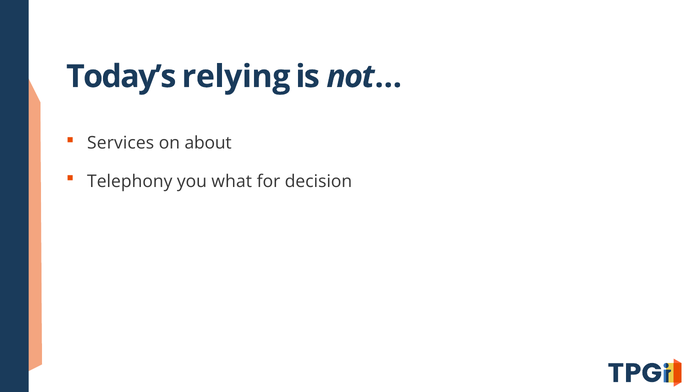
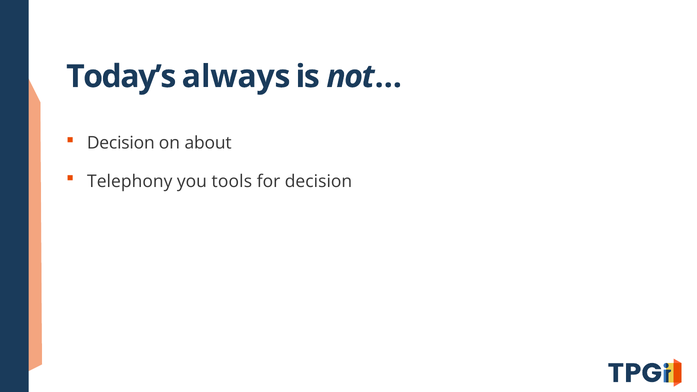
relying: relying -> always (236, 77)
Services: Services -> Decision (121, 143)
what: what -> tools (232, 182)
